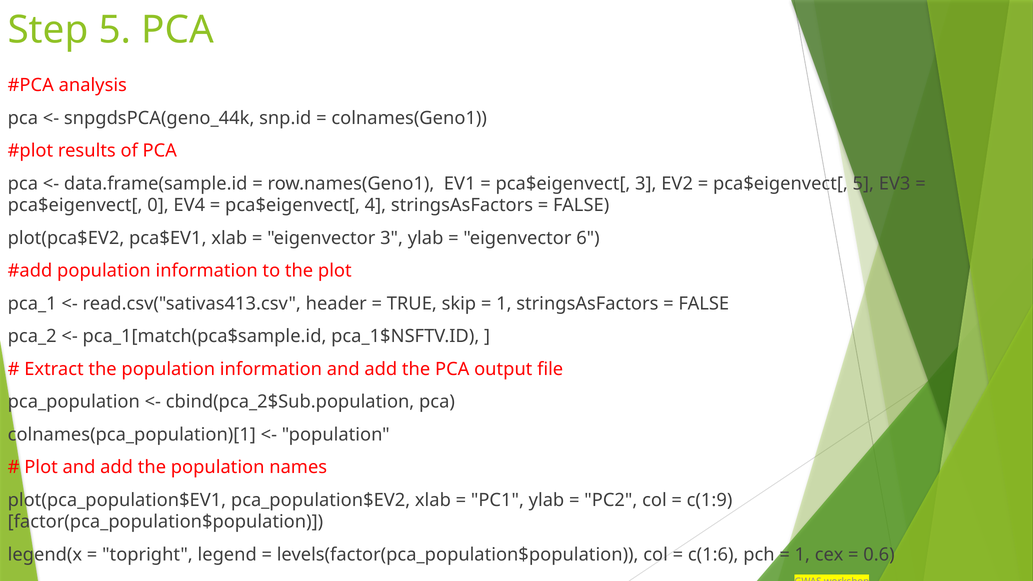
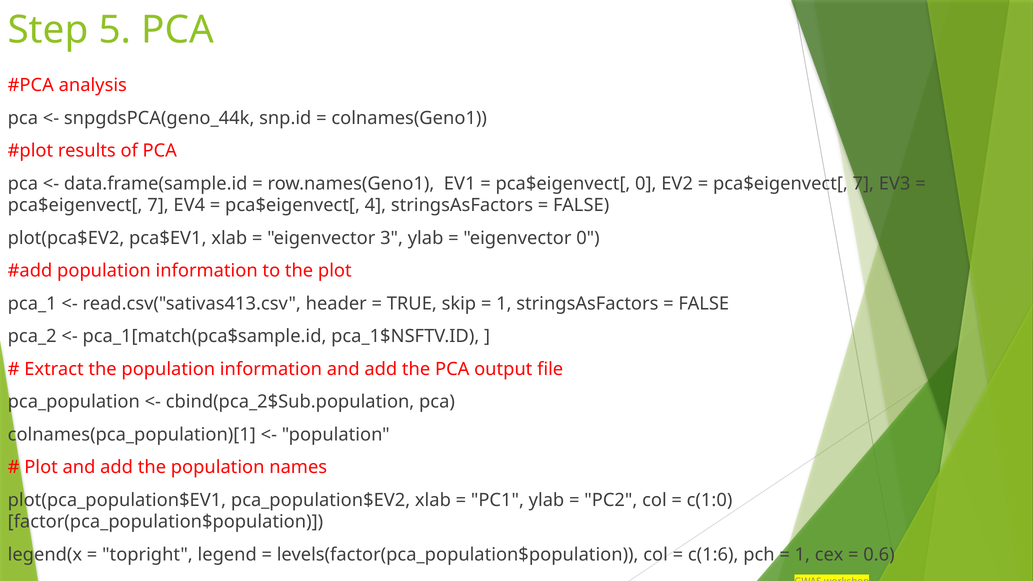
pca$eigenvect[ 3: 3 -> 0 (646, 183)
5: 5 -> 7 (863, 183)
0: 0 -> 7 (158, 205)
eigenvector 6: 6 -> 0 (588, 238)
c(1:9: c(1:9 -> c(1:0 (710, 500)
